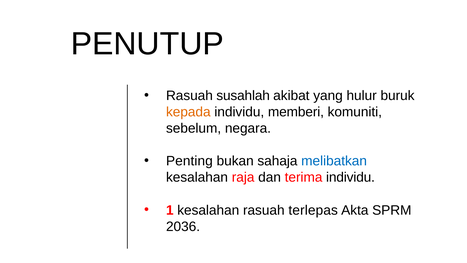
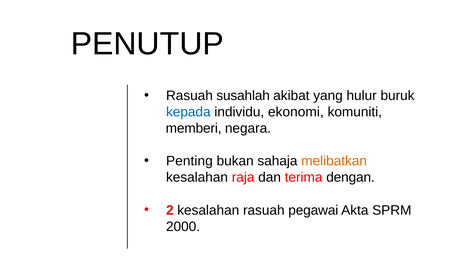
kepada colour: orange -> blue (188, 112)
memberi: memberi -> ekonomi (296, 112)
sebelum: sebelum -> memberi (194, 128)
melibatkan colour: blue -> orange (334, 161)
terima individu: individu -> dengan (350, 177)
1: 1 -> 2 (170, 210)
terlepas: terlepas -> pegawai (313, 210)
2036: 2036 -> 2000 (183, 226)
